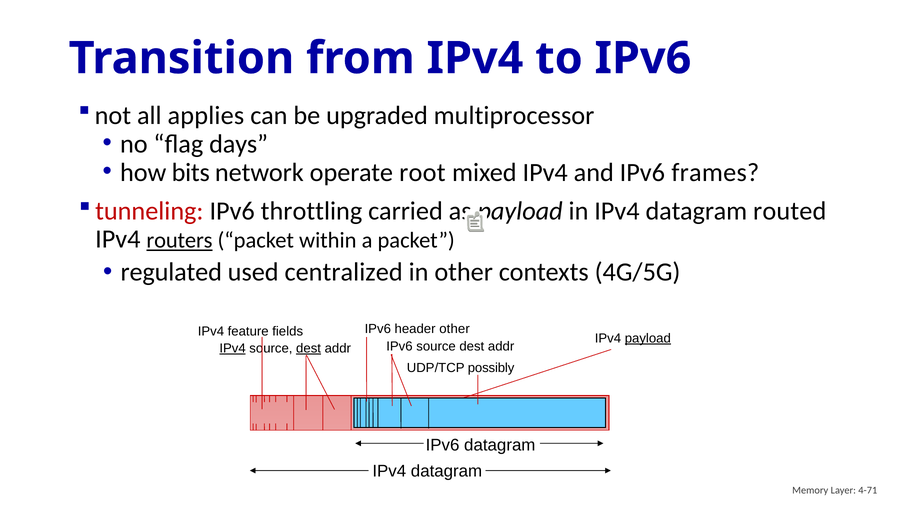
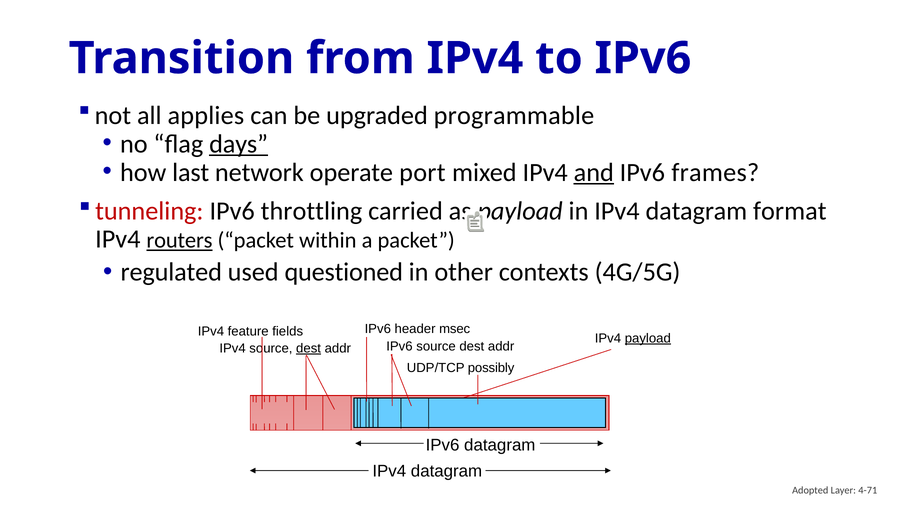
multiprocessor: multiprocessor -> programmable (514, 116)
days underline: none -> present (239, 144)
bits: bits -> last (191, 172)
root: root -> port (422, 172)
and underline: none -> present (594, 172)
routed: routed -> format (790, 211)
centralized: centralized -> questioned (344, 272)
header other: other -> msec (455, 329)
IPv4 underline: present -> none (233, 348)
Memory: Memory -> Adopted (810, 490)
